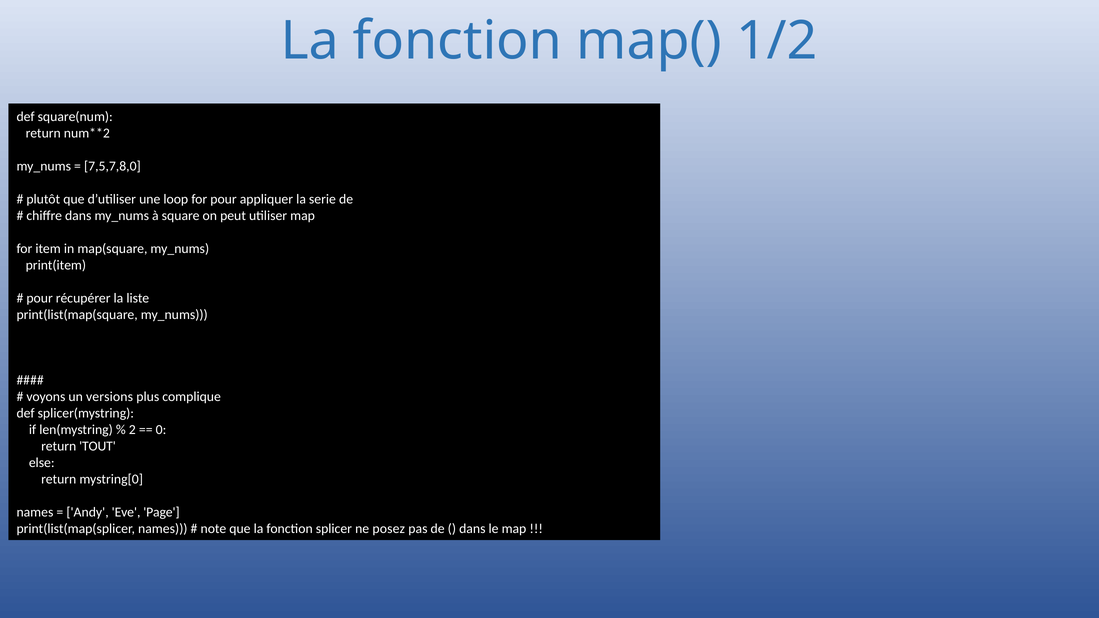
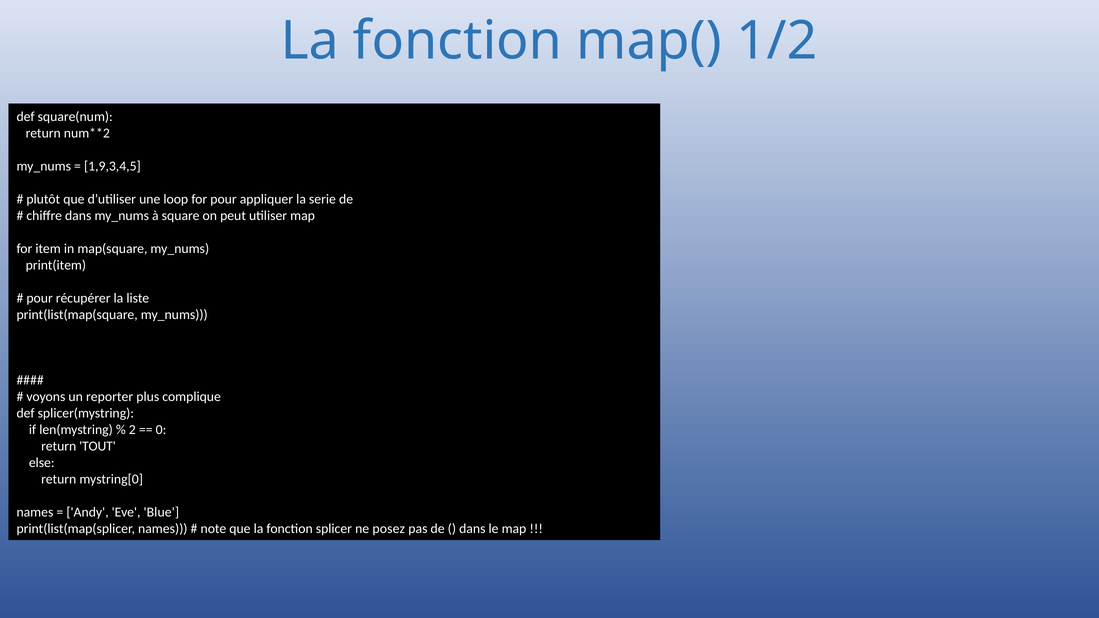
7,5,7,8,0: 7,5,7,8,0 -> 1,9,3,4,5 (112, 166)
versions: versions -> reporter (110, 397)
Page: Page -> Blue (161, 512)
